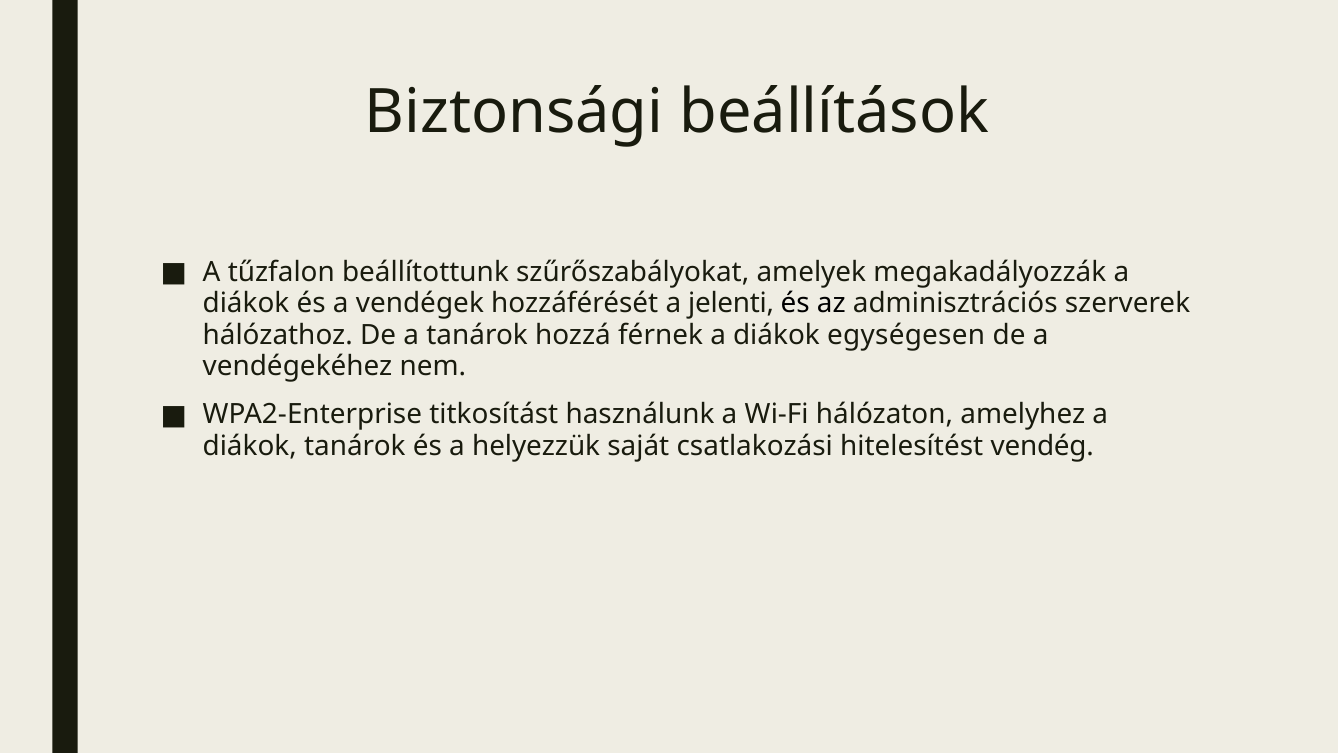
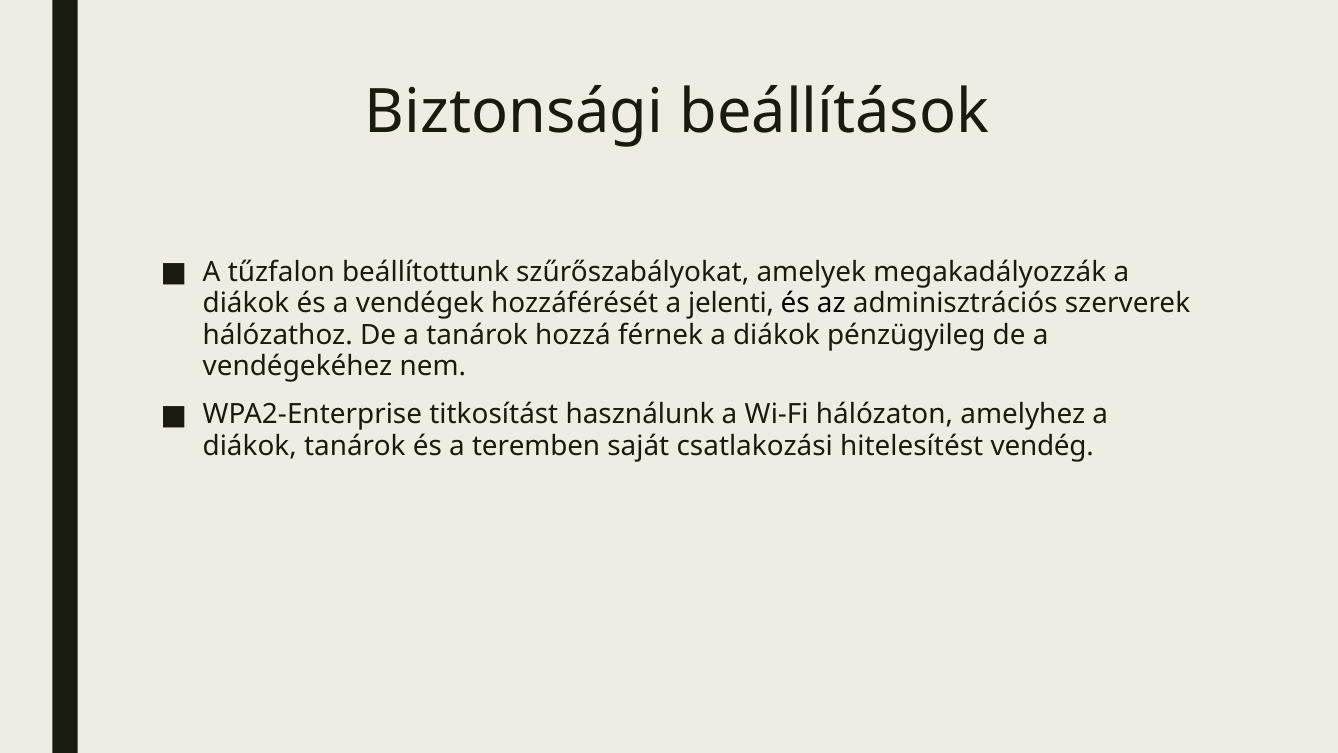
egységesen: egységesen -> pénzügyileg (906, 335)
helyezzük: helyezzük -> teremben (536, 446)
